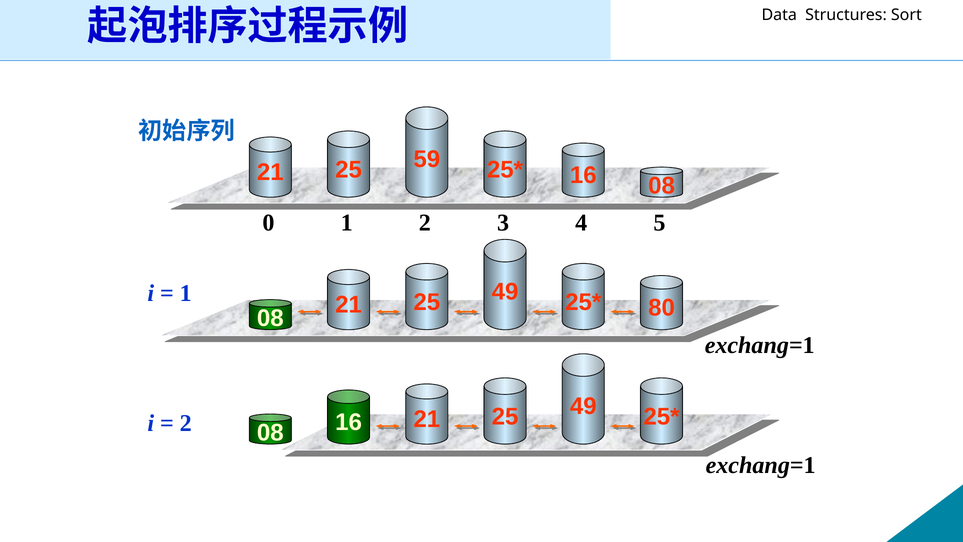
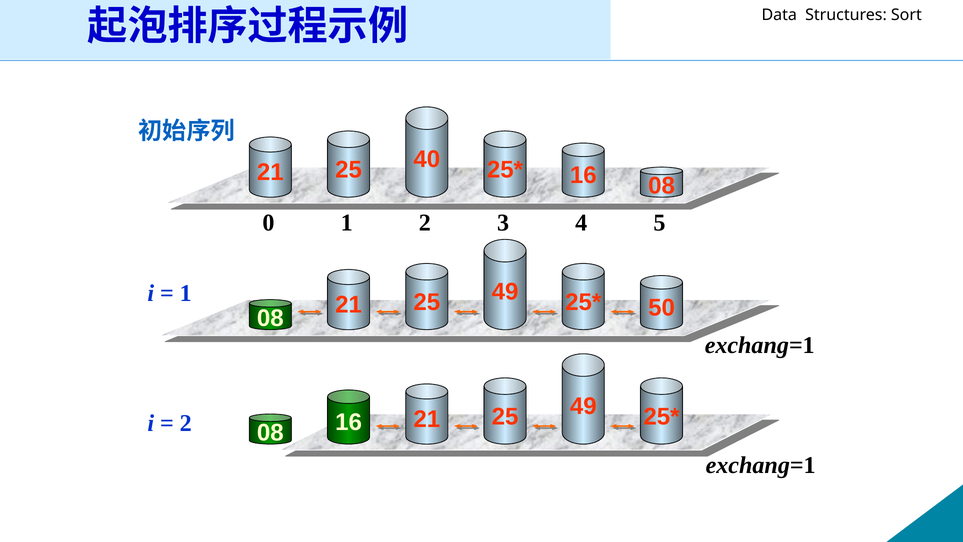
59: 59 -> 40 (427, 159)
80: 80 -> 50 (662, 308)
